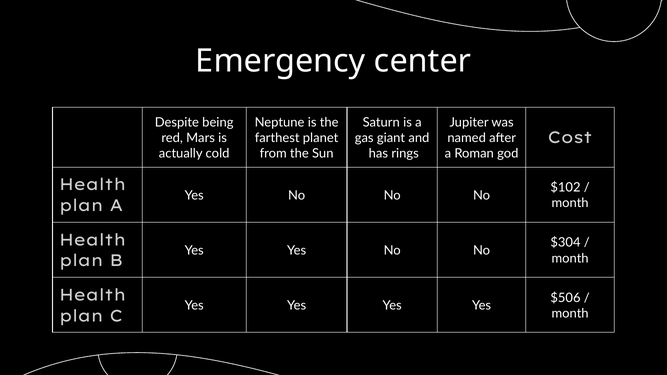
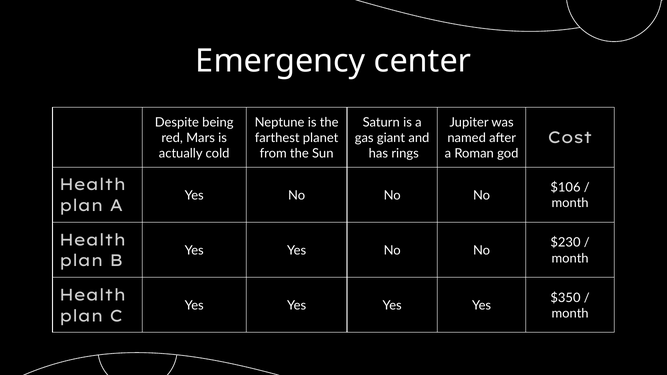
$102: $102 -> $106 (565, 188)
$304: $304 -> $230 (565, 243)
$506: $506 -> $350 (565, 298)
